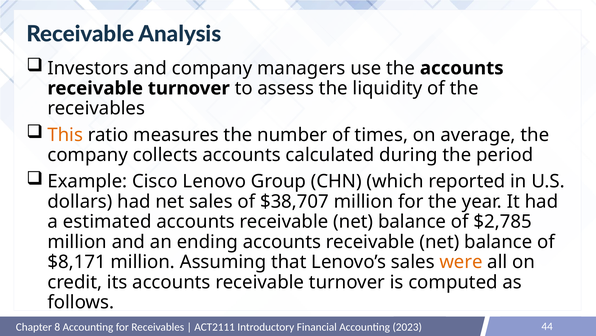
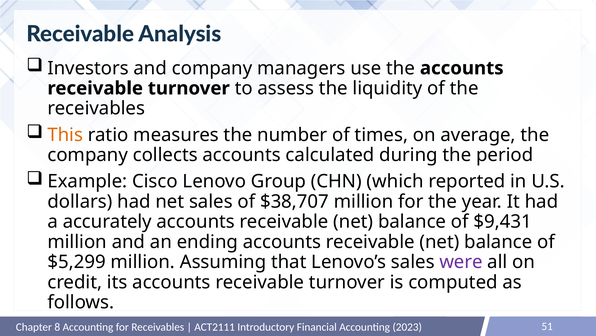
estimated: estimated -> accurately (107, 221)
$2,785: $2,785 -> $9,431 (503, 221)
$8,171: $8,171 -> $5,299 (77, 262)
were colour: orange -> purple (461, 262)
44: 44 -> 51 (547, 326)
